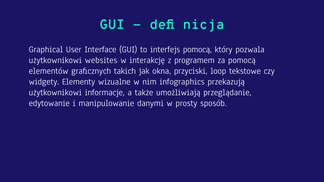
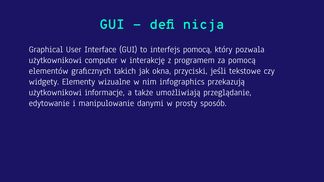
websites: websites -> computer (101, 60)
loop: loop -> jeśli (218, 71)
